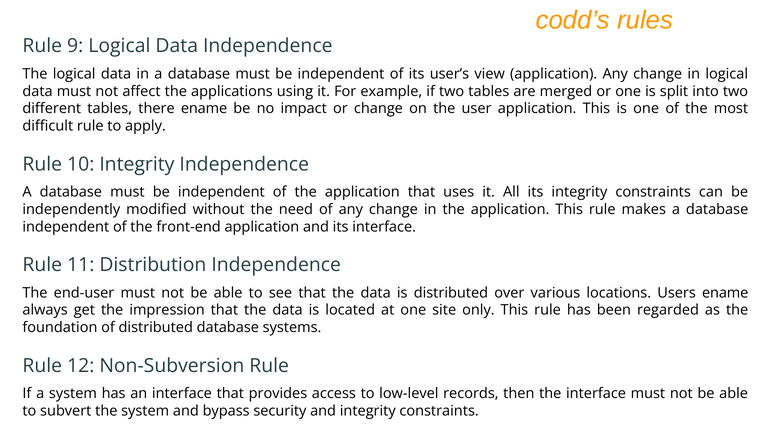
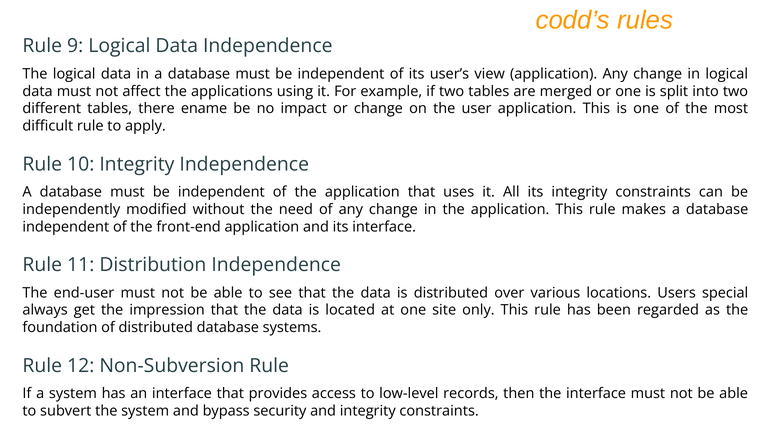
Users ename: ename -> special (725, 293)
